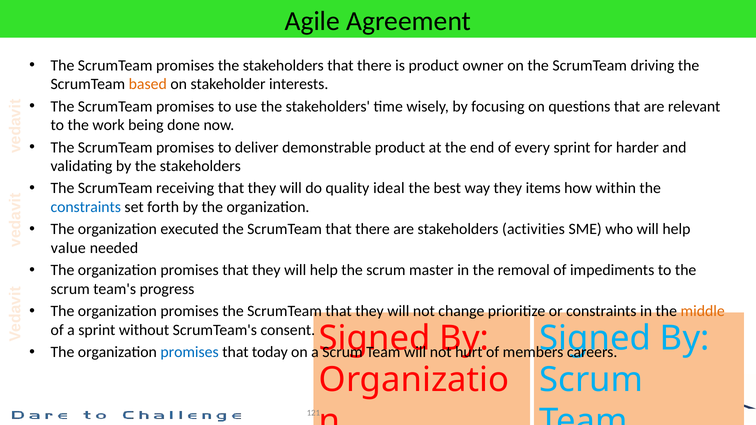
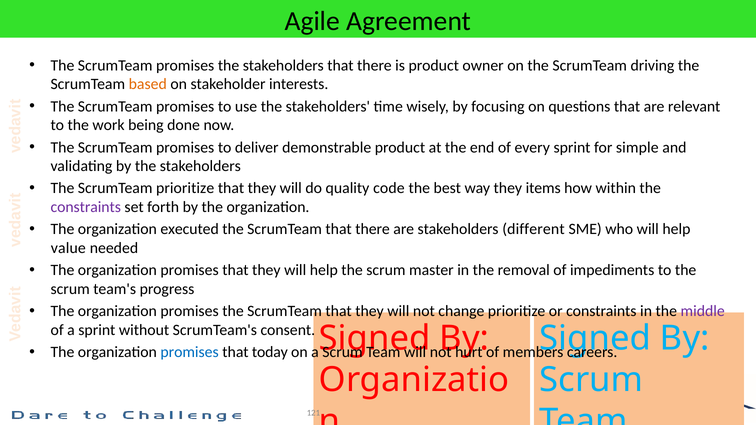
harder: harder -> simple (637, 147)
ScrumTeam receiving: receiving -> prioritize (185, 188)
ideal: ideal -> code (389, 188)
constraints colour: blue -> purple (86, 207)
activities: activities -> different (533, 229)
middle colour: orange -> purple (703, 311)
